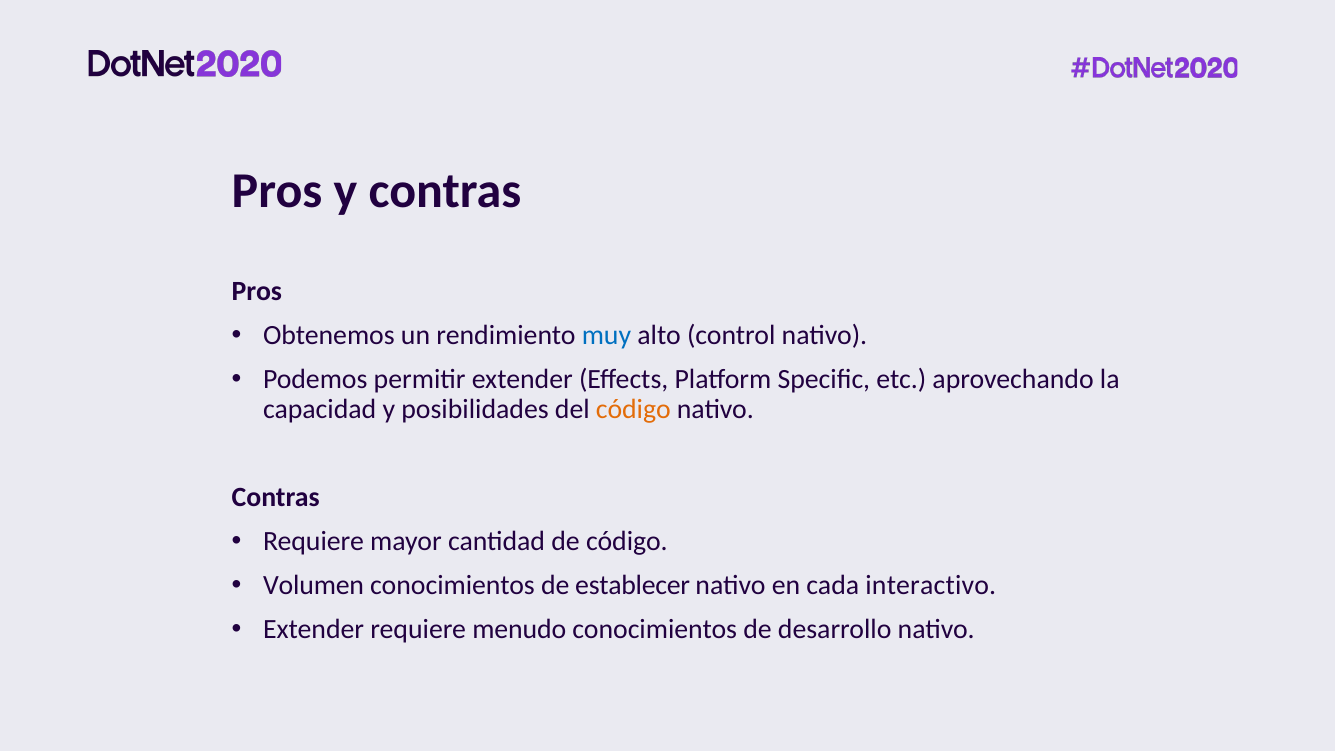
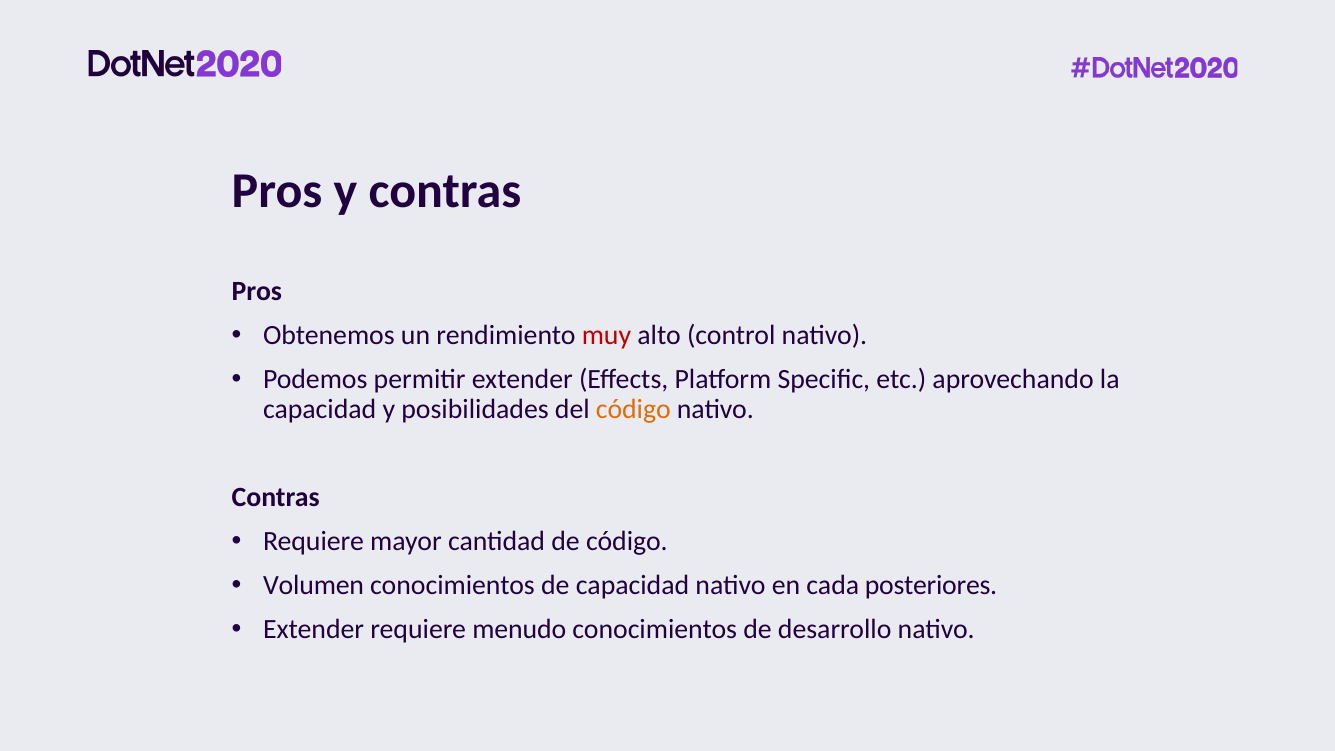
muy colour: blue -> red (606, 336)
de establecer: establecer -> capacidad (633, 585)
interactivo: interactivo -> posteriores (931, 585)
